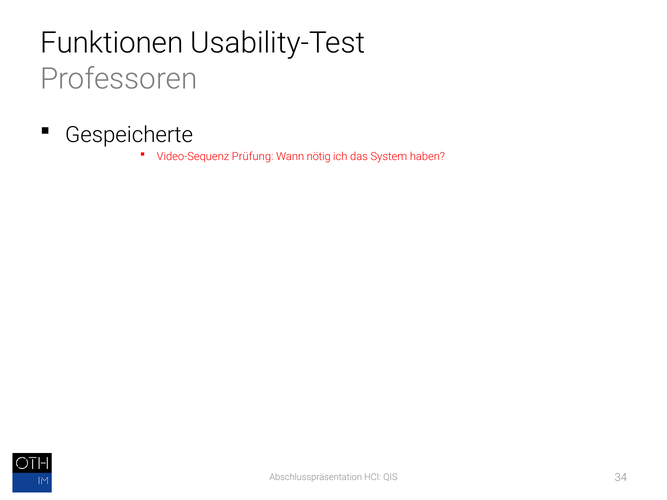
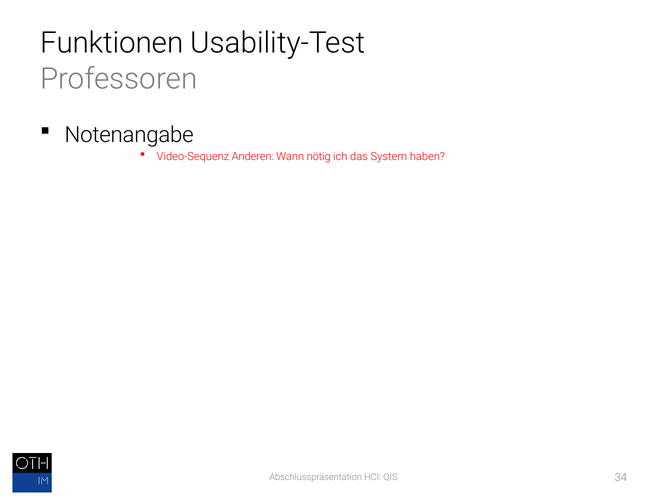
Gespeicherte: Gespeicherte -> Notenangabe (129, 135)
Prüfung: Prüfung -> Anderen (253, 156)
